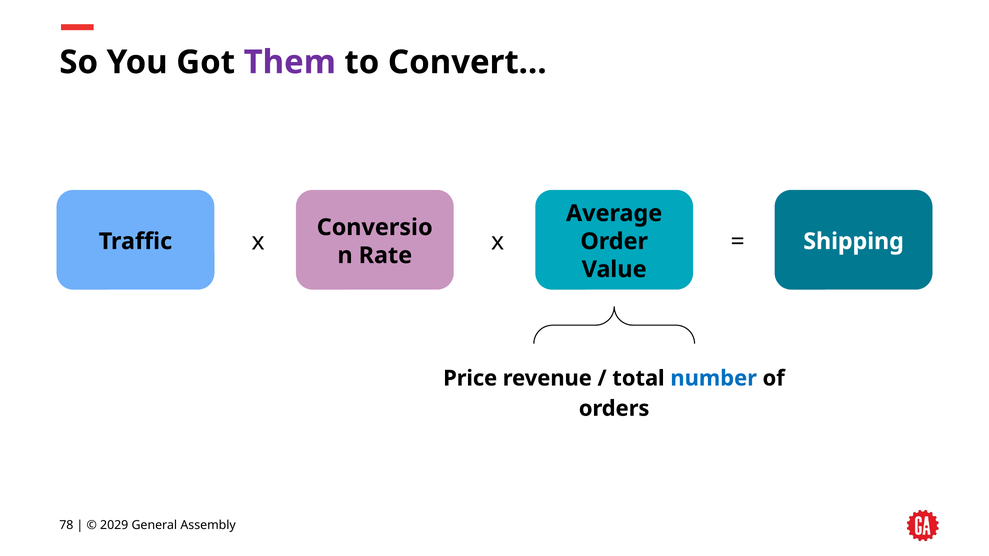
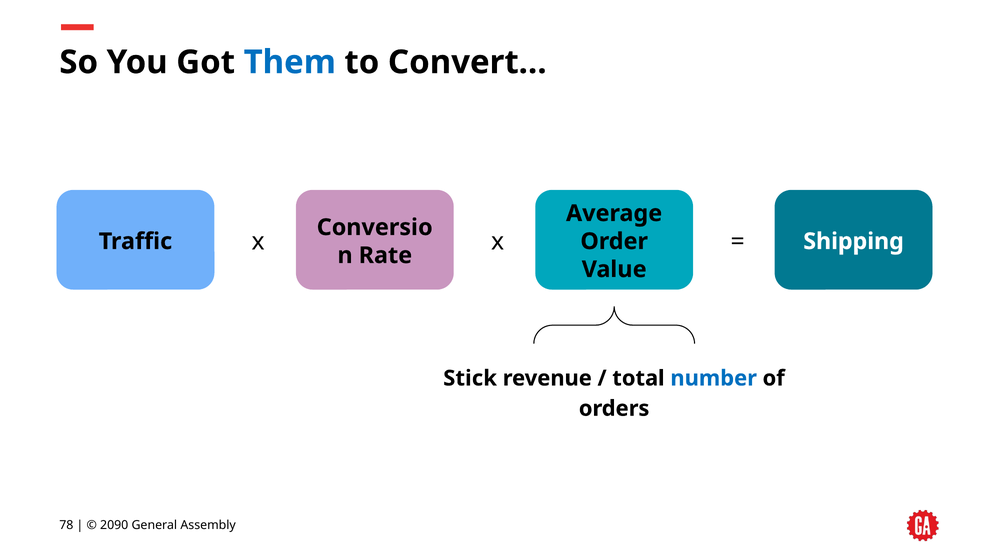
Them colour: purple -> blue (290, 62)
Price: Price -> Stick (470, 379)
2029: 2029 -> 2090 (114, 525)
